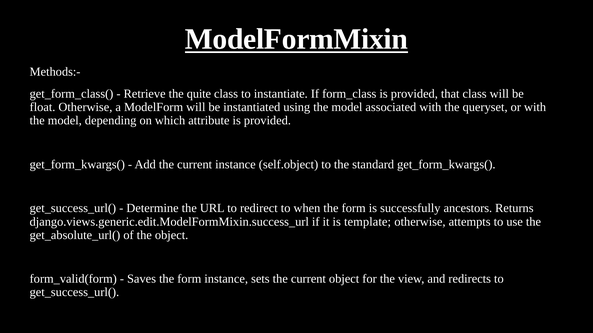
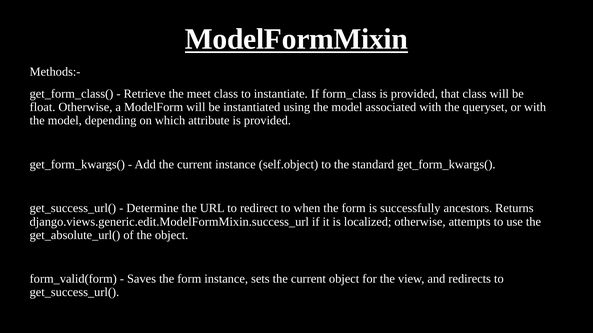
quite: quite -> meet (199, 94)
template: template -> localized (368, 222)
